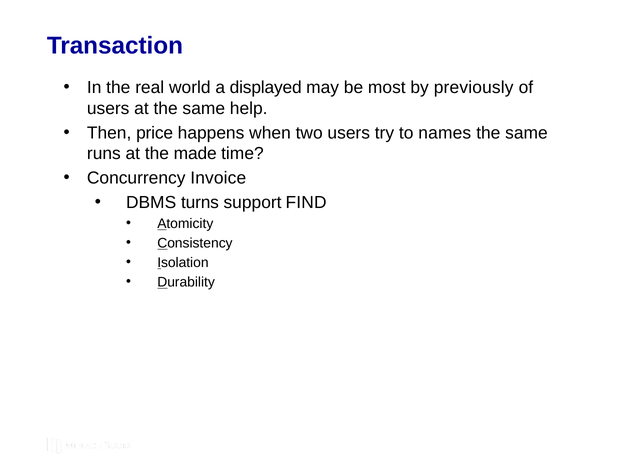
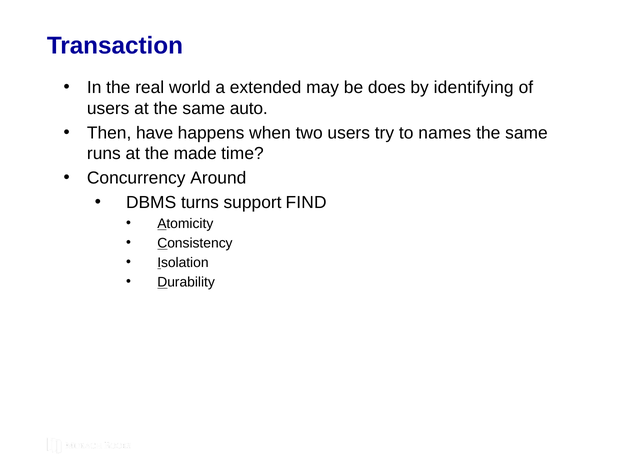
displayed: displayed -> extended (266, 88)
most: most -> does (387, 88)
previously: previously -> identifying (474, 88)
help: help -> auto (249, 109)
price: price -> have (155, 133)
Invoice: Invoice -> Around (218, 178)
